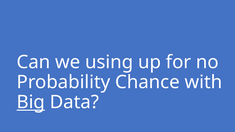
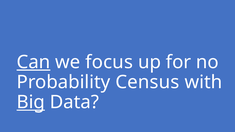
Can underline: none -> present (33, 62)
using: using -> focus (109, 62)
Chance: Chance -> Census (147, 82)
